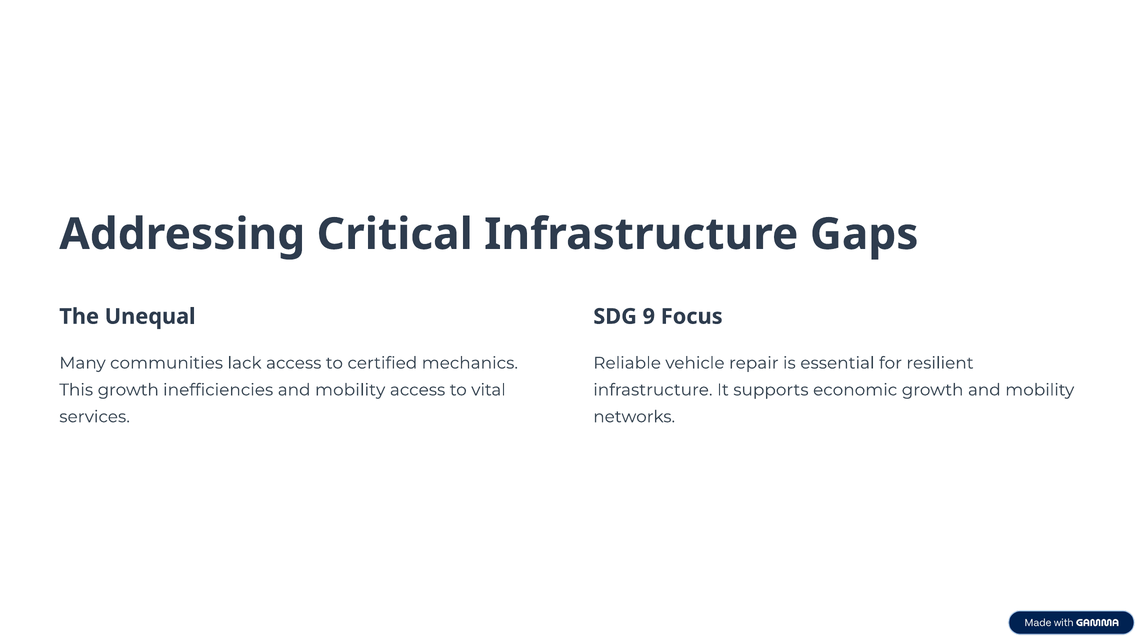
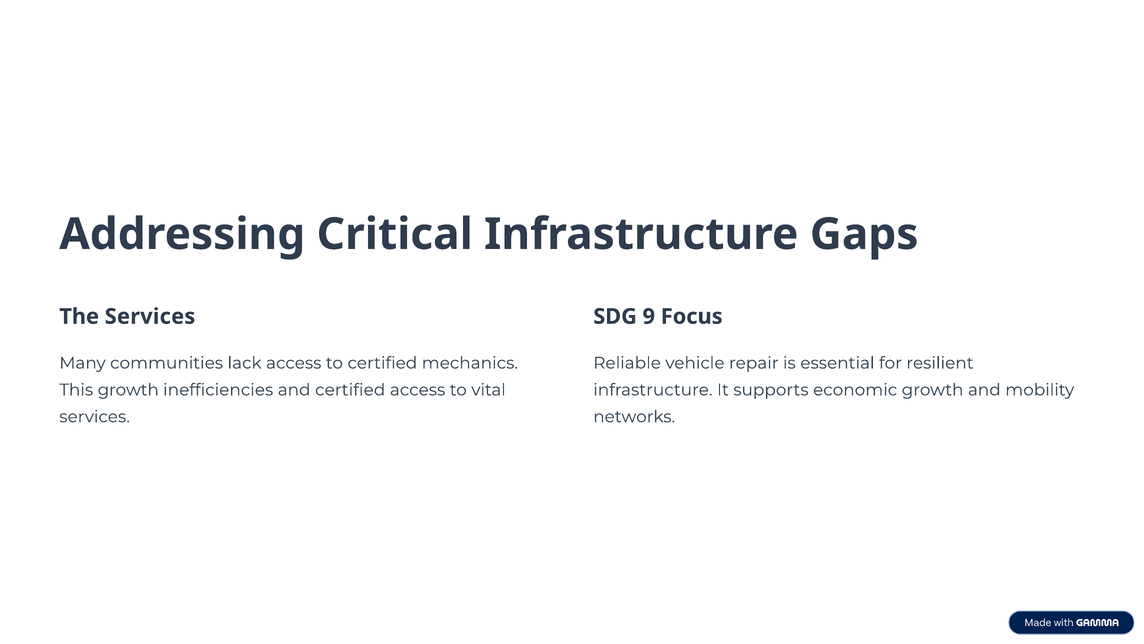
The Unequal: Unequal -> Services (150, 316)
inefficiencies and mobility: mobility -> certified (350, 390)
